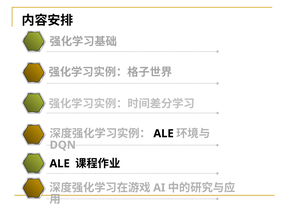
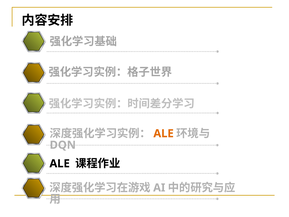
ALE colour: black -> orange (164, 133)
